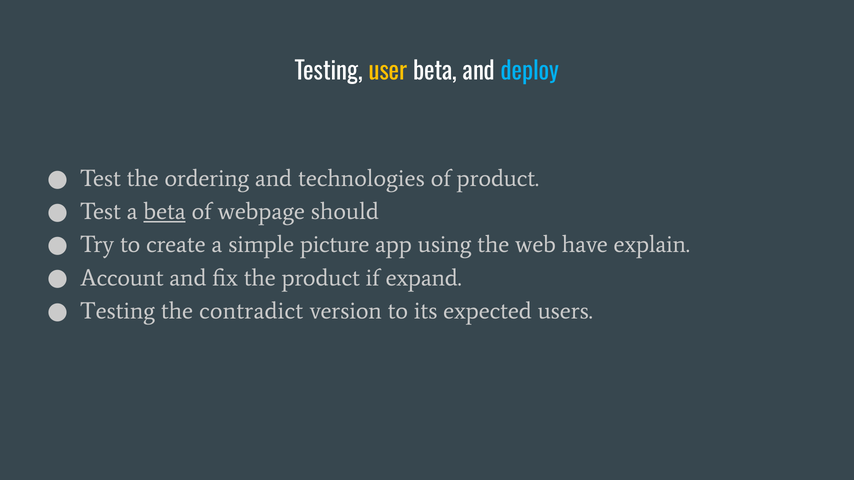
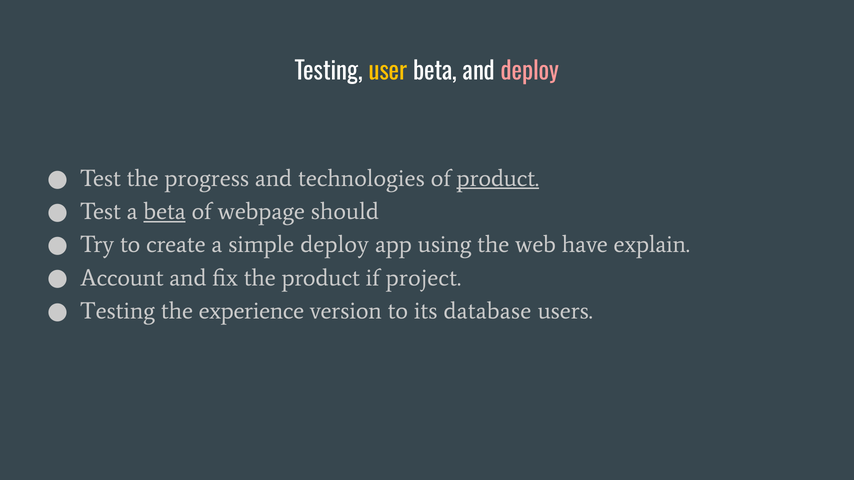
deploy colour: light blue -> pink (530, 72)
ordering: ordering -> progress (207, 178)
product underline: none -> present (498, 178)
simple picture: picture -> deploy (335, 245)
expand: expand -> project (423, 278)
contradict: contradict -> experience (251, 311)
expected: expected -> database (487, 311)
